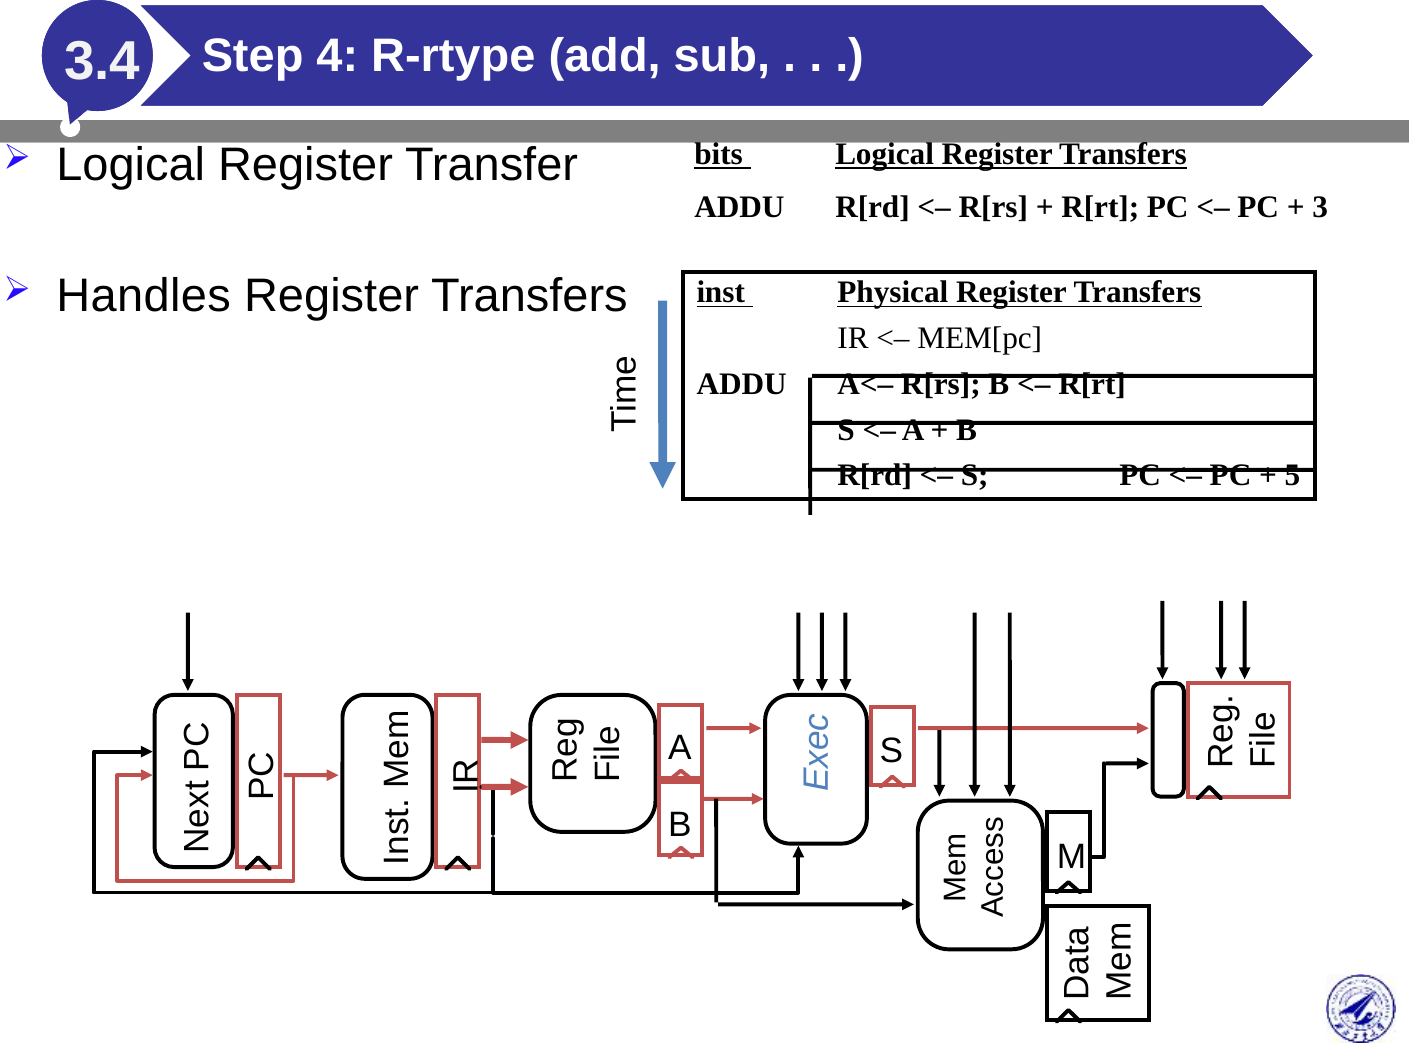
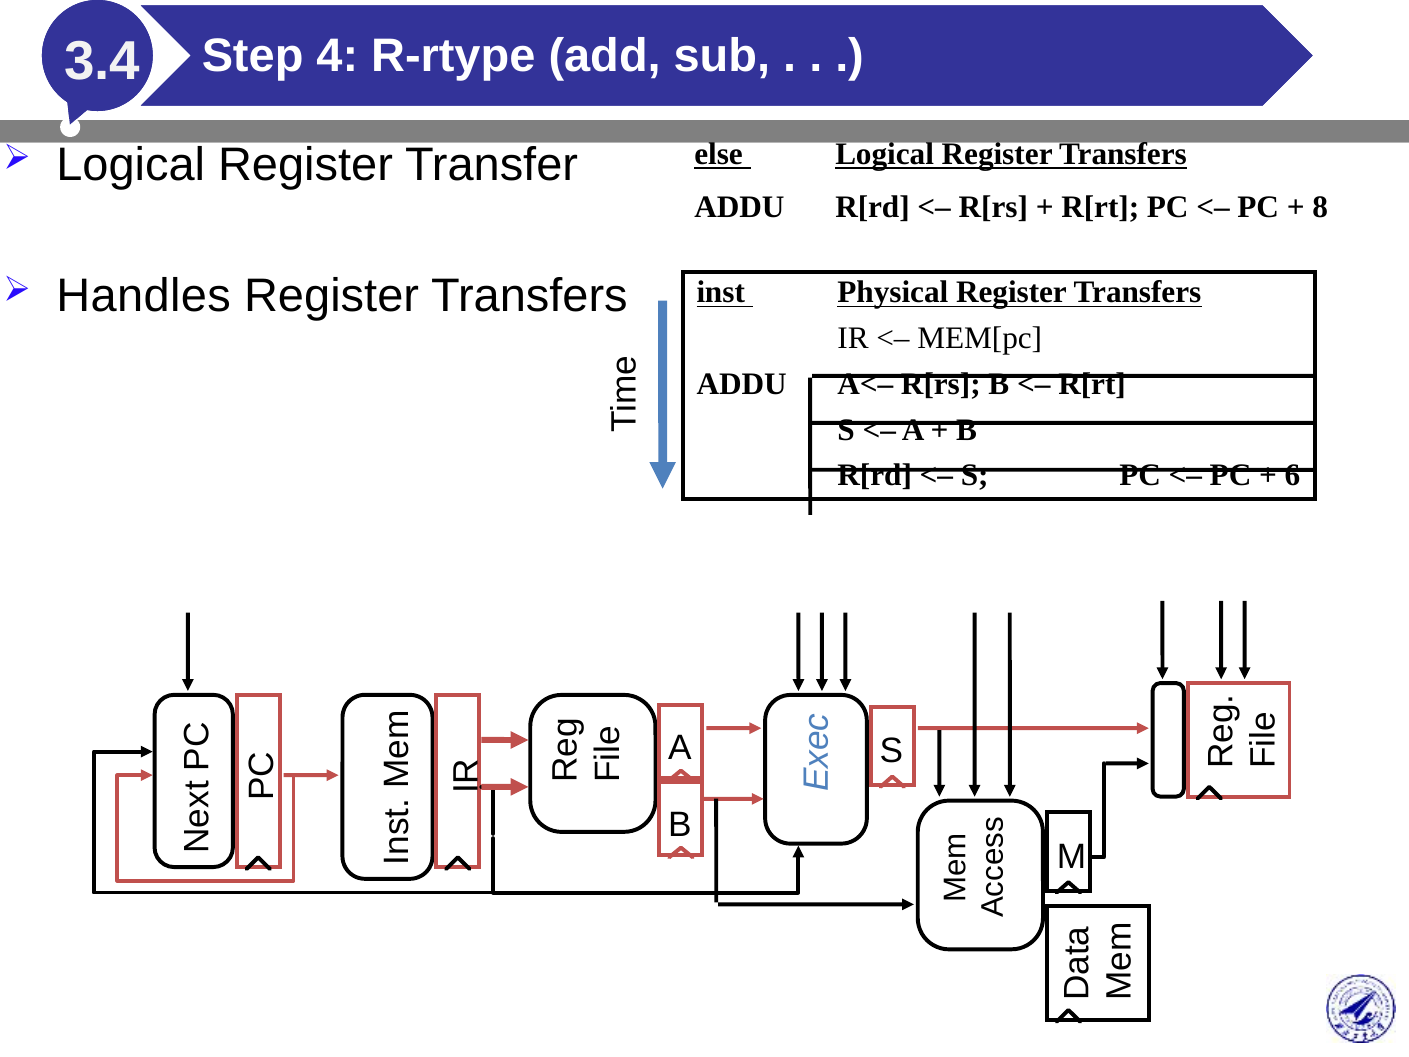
bits: bits -> else (719, 154)
3: 3 -> 8 (1320, 207)
5: 5 -> 6 (1292, 475)
